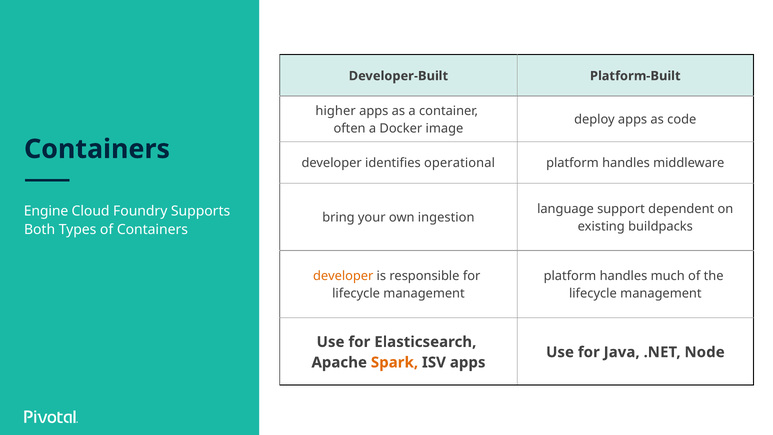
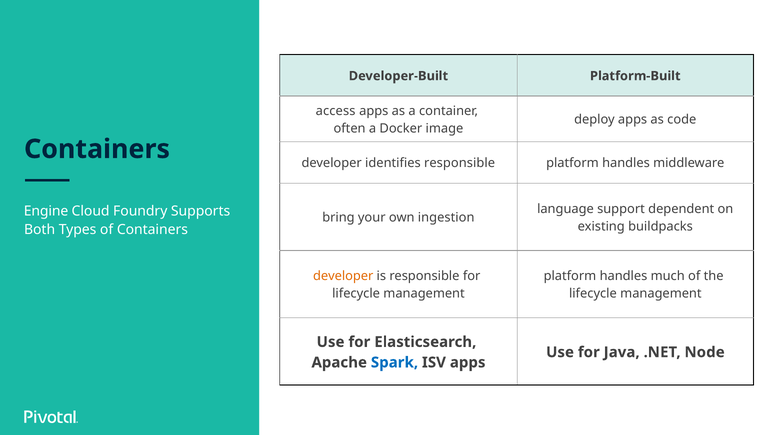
higher: higher -> access (336, 111)
identifies operational: operational -> responsible (460, 163)
Spark colour: orange -> blue (394, 362)
